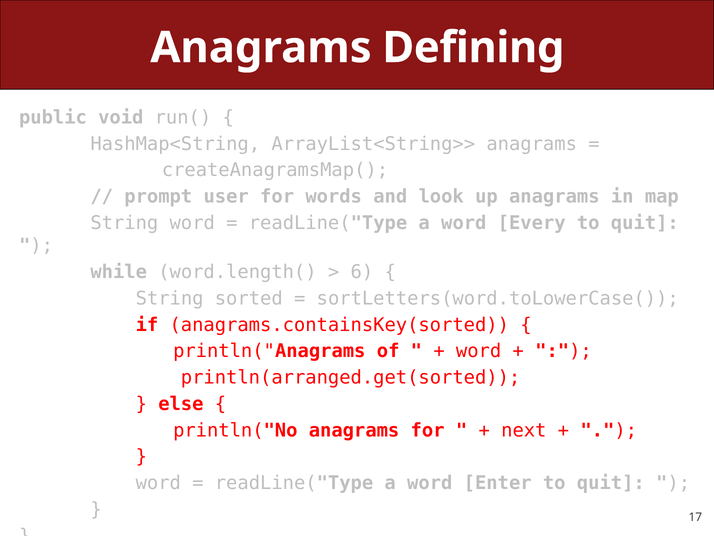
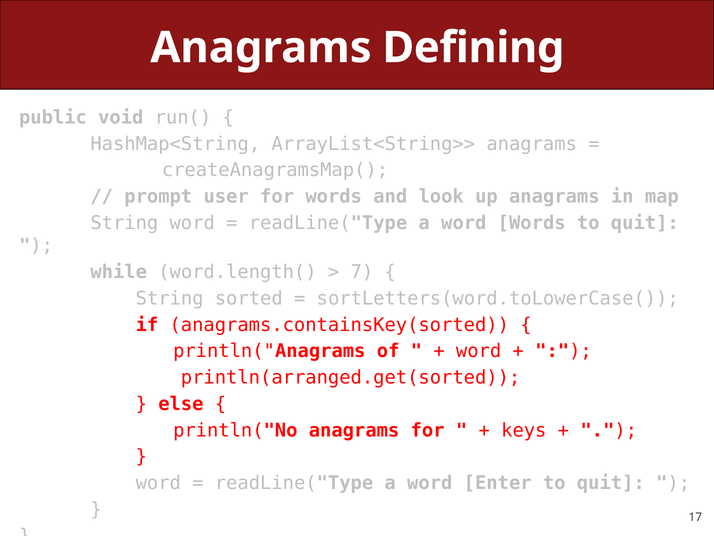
word Every: Every -> Words (532, 223)
6: 6 -> 7 (362, 272)
next: next -> keys (524, 430)
